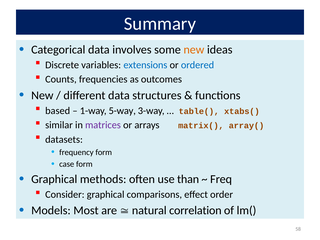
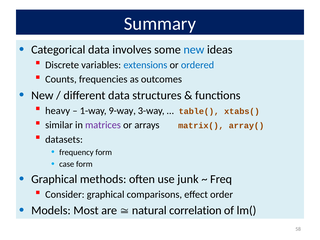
new colour: orange -> blue (194, 50)
based: based -> heavy (58, 111)
5-way: 5-way -> 9-way (122, 111)
than: than -> junk (188, 179)
